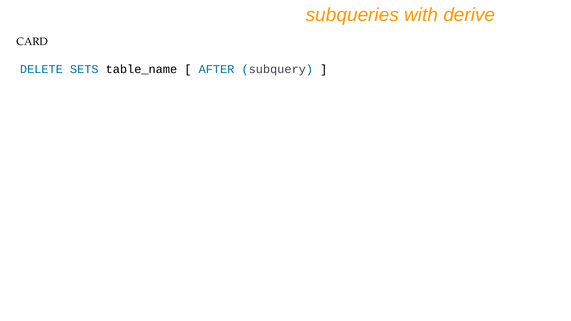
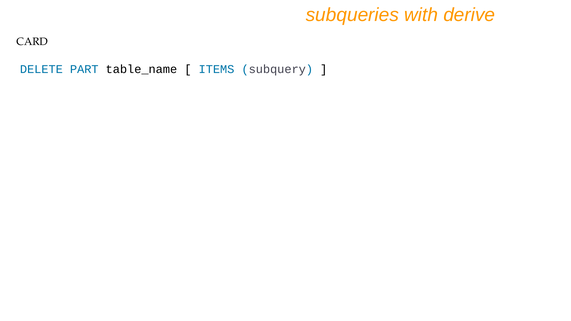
SETS: SETS -> PART (84, 69)
AFTER: AFTER -> ITEMS (217, 69)
